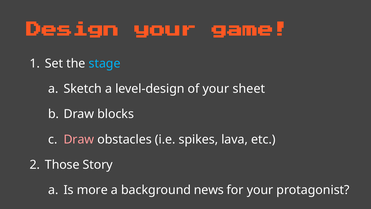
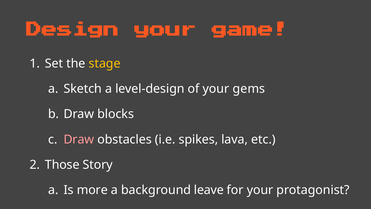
stage colour: light blue -> yellow (105, 63)
sheet: sheet -> gems (249, 89)
news: news -> leave (209, 190)
